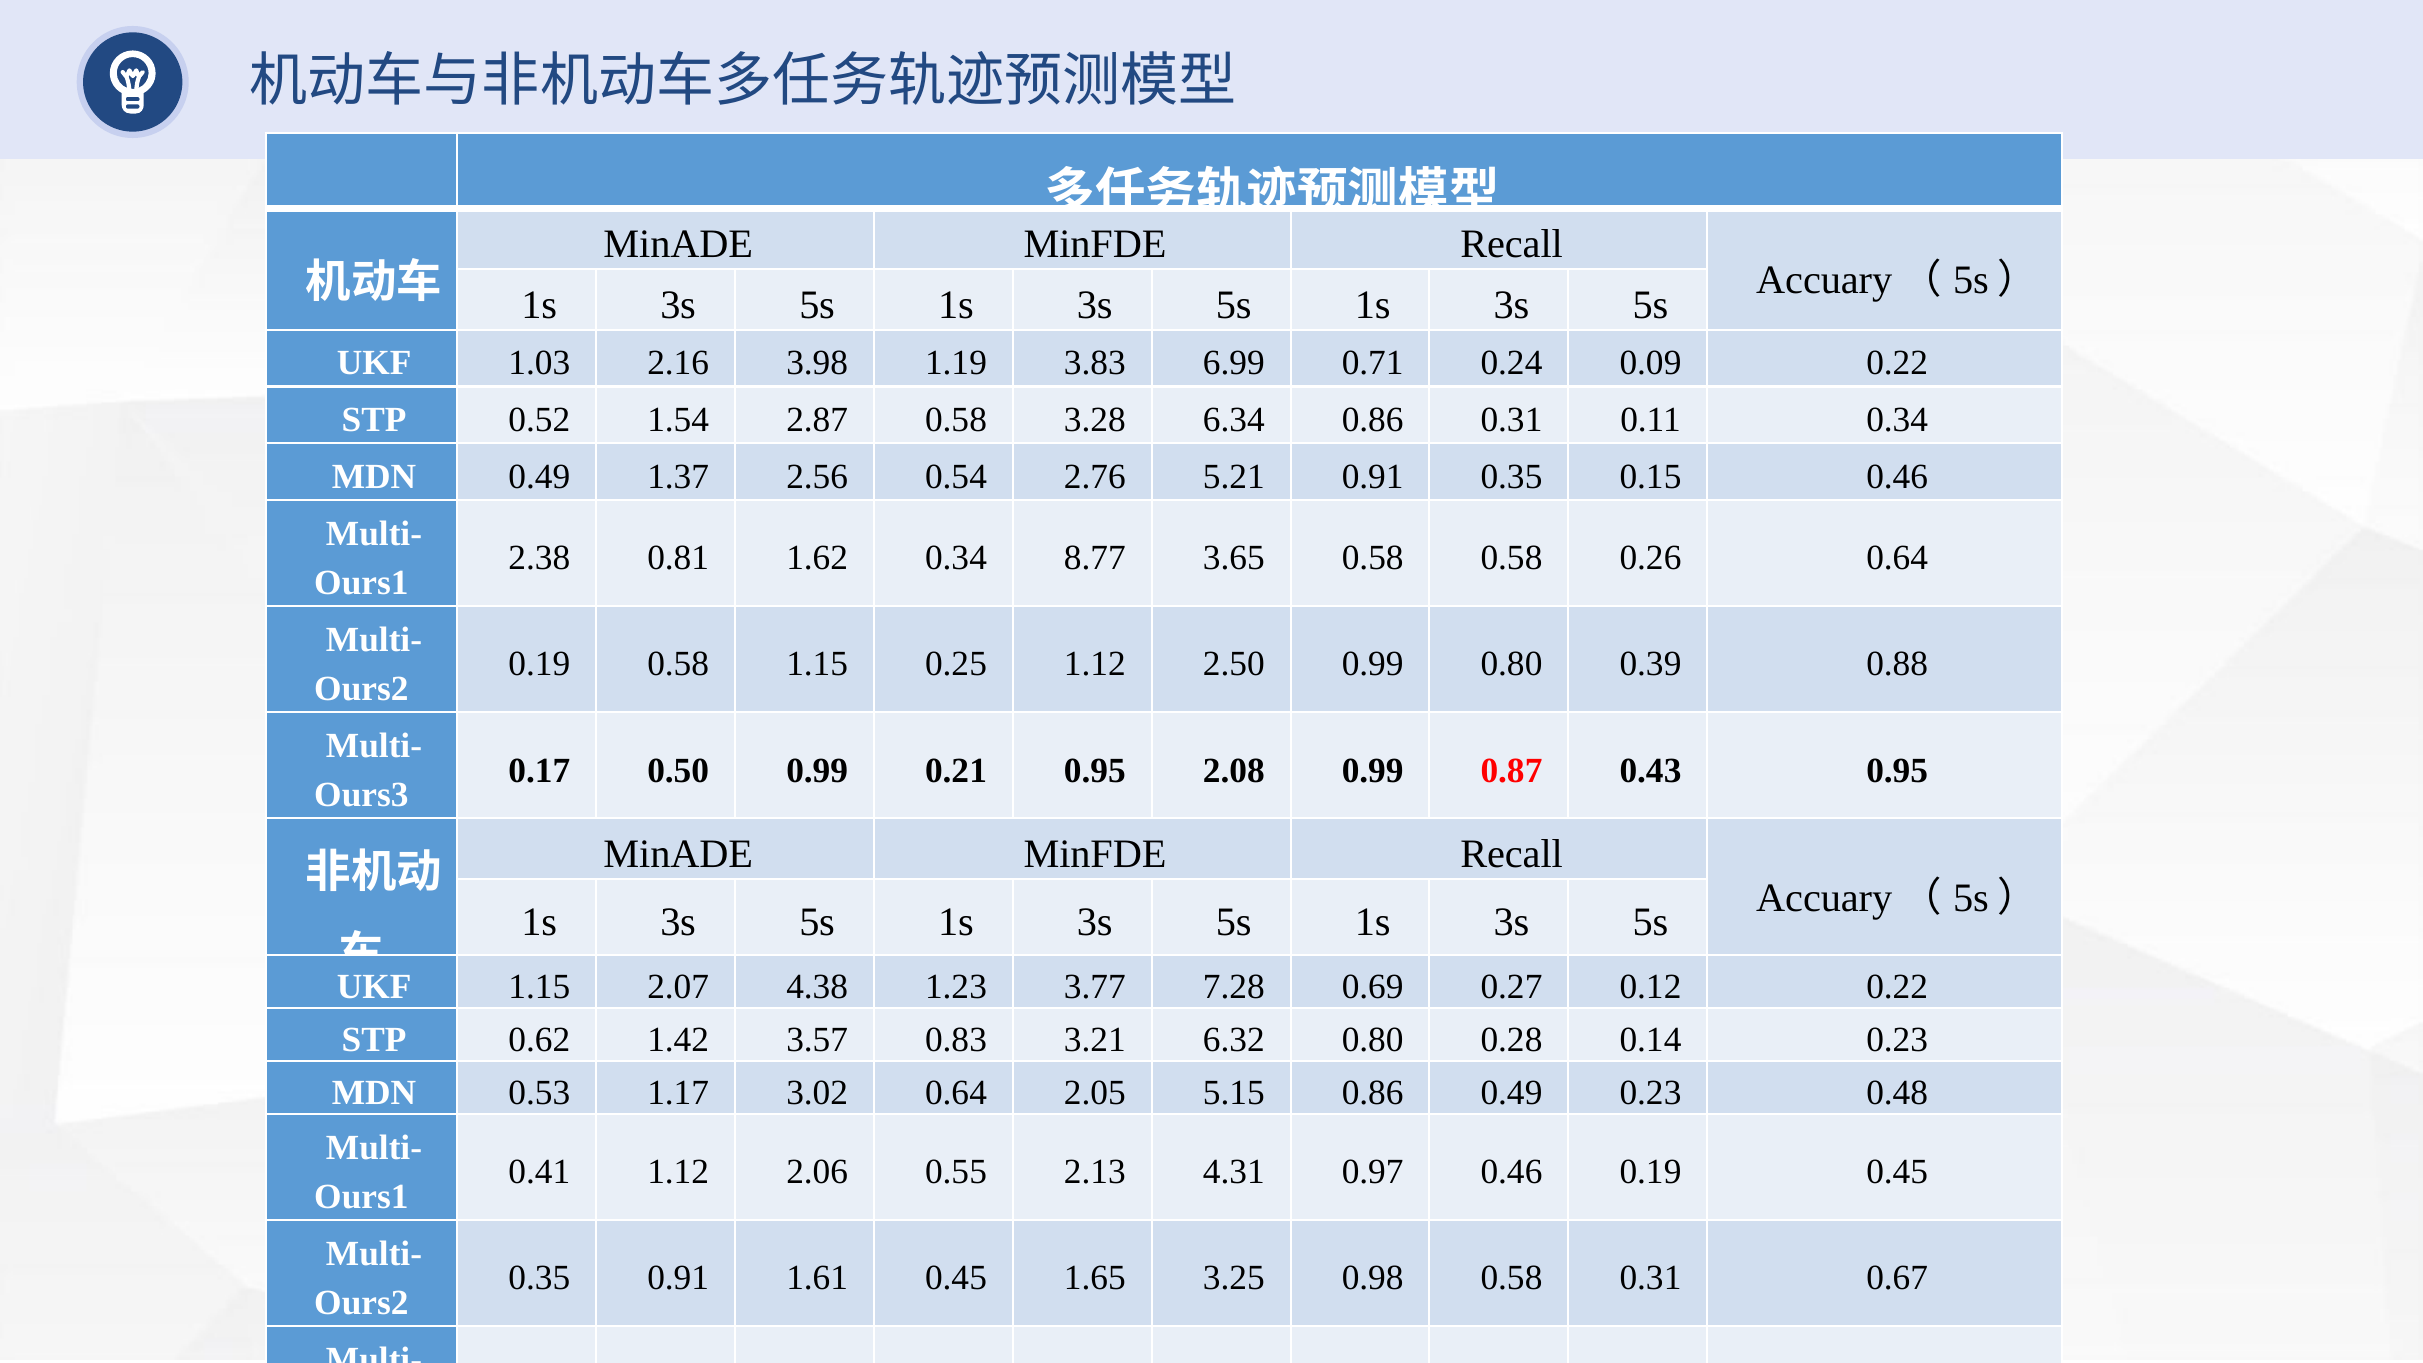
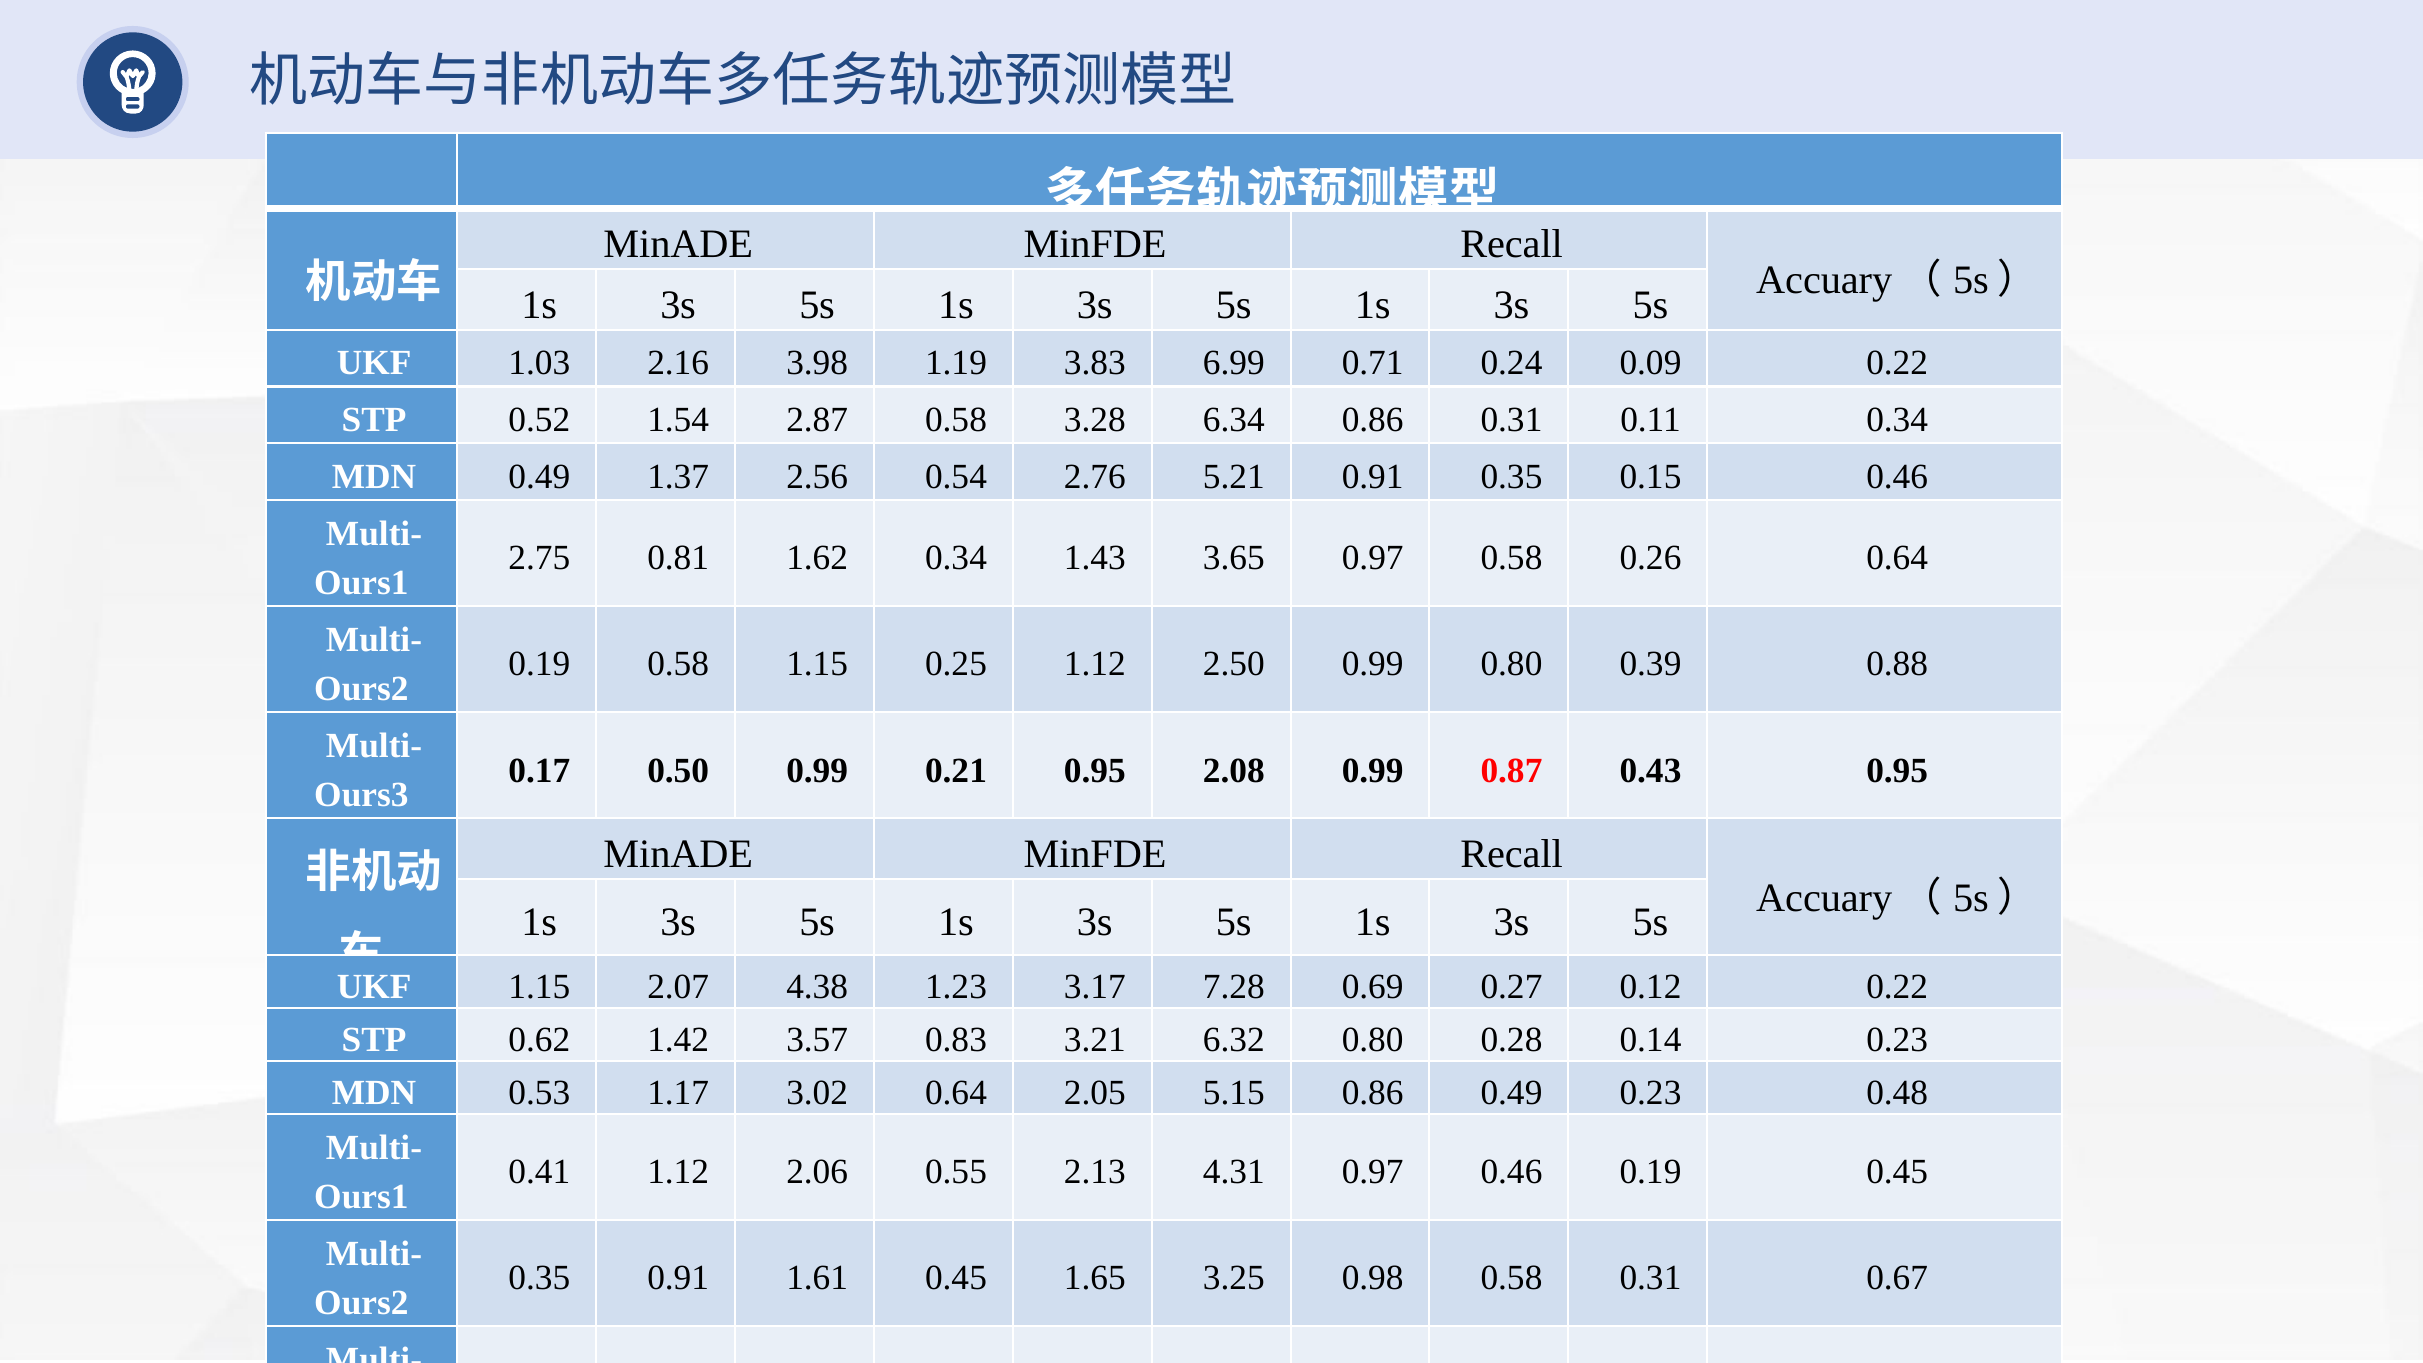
2.38: 2.38 -> 2.75 (539, 558)
0.34 8.77: 8.77 -> 1.43 (1095, 558)
3.65 0.58: 0.58 -> 0.97 (1373, 558)
3.77: 3.77 -> 3.17 (1095, 986)
